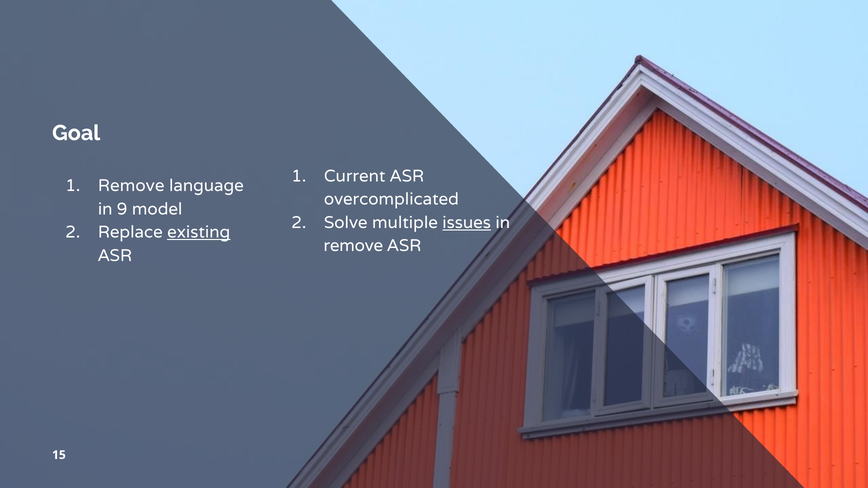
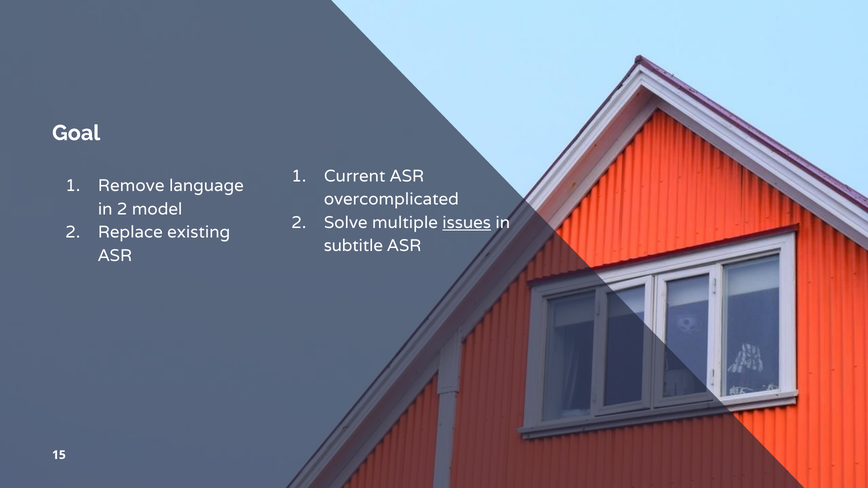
in 9: 9 -> 2 (122, 209)
existing underline: present -> none (199, 232)
remove: remove -> subtitle (353, 246)
